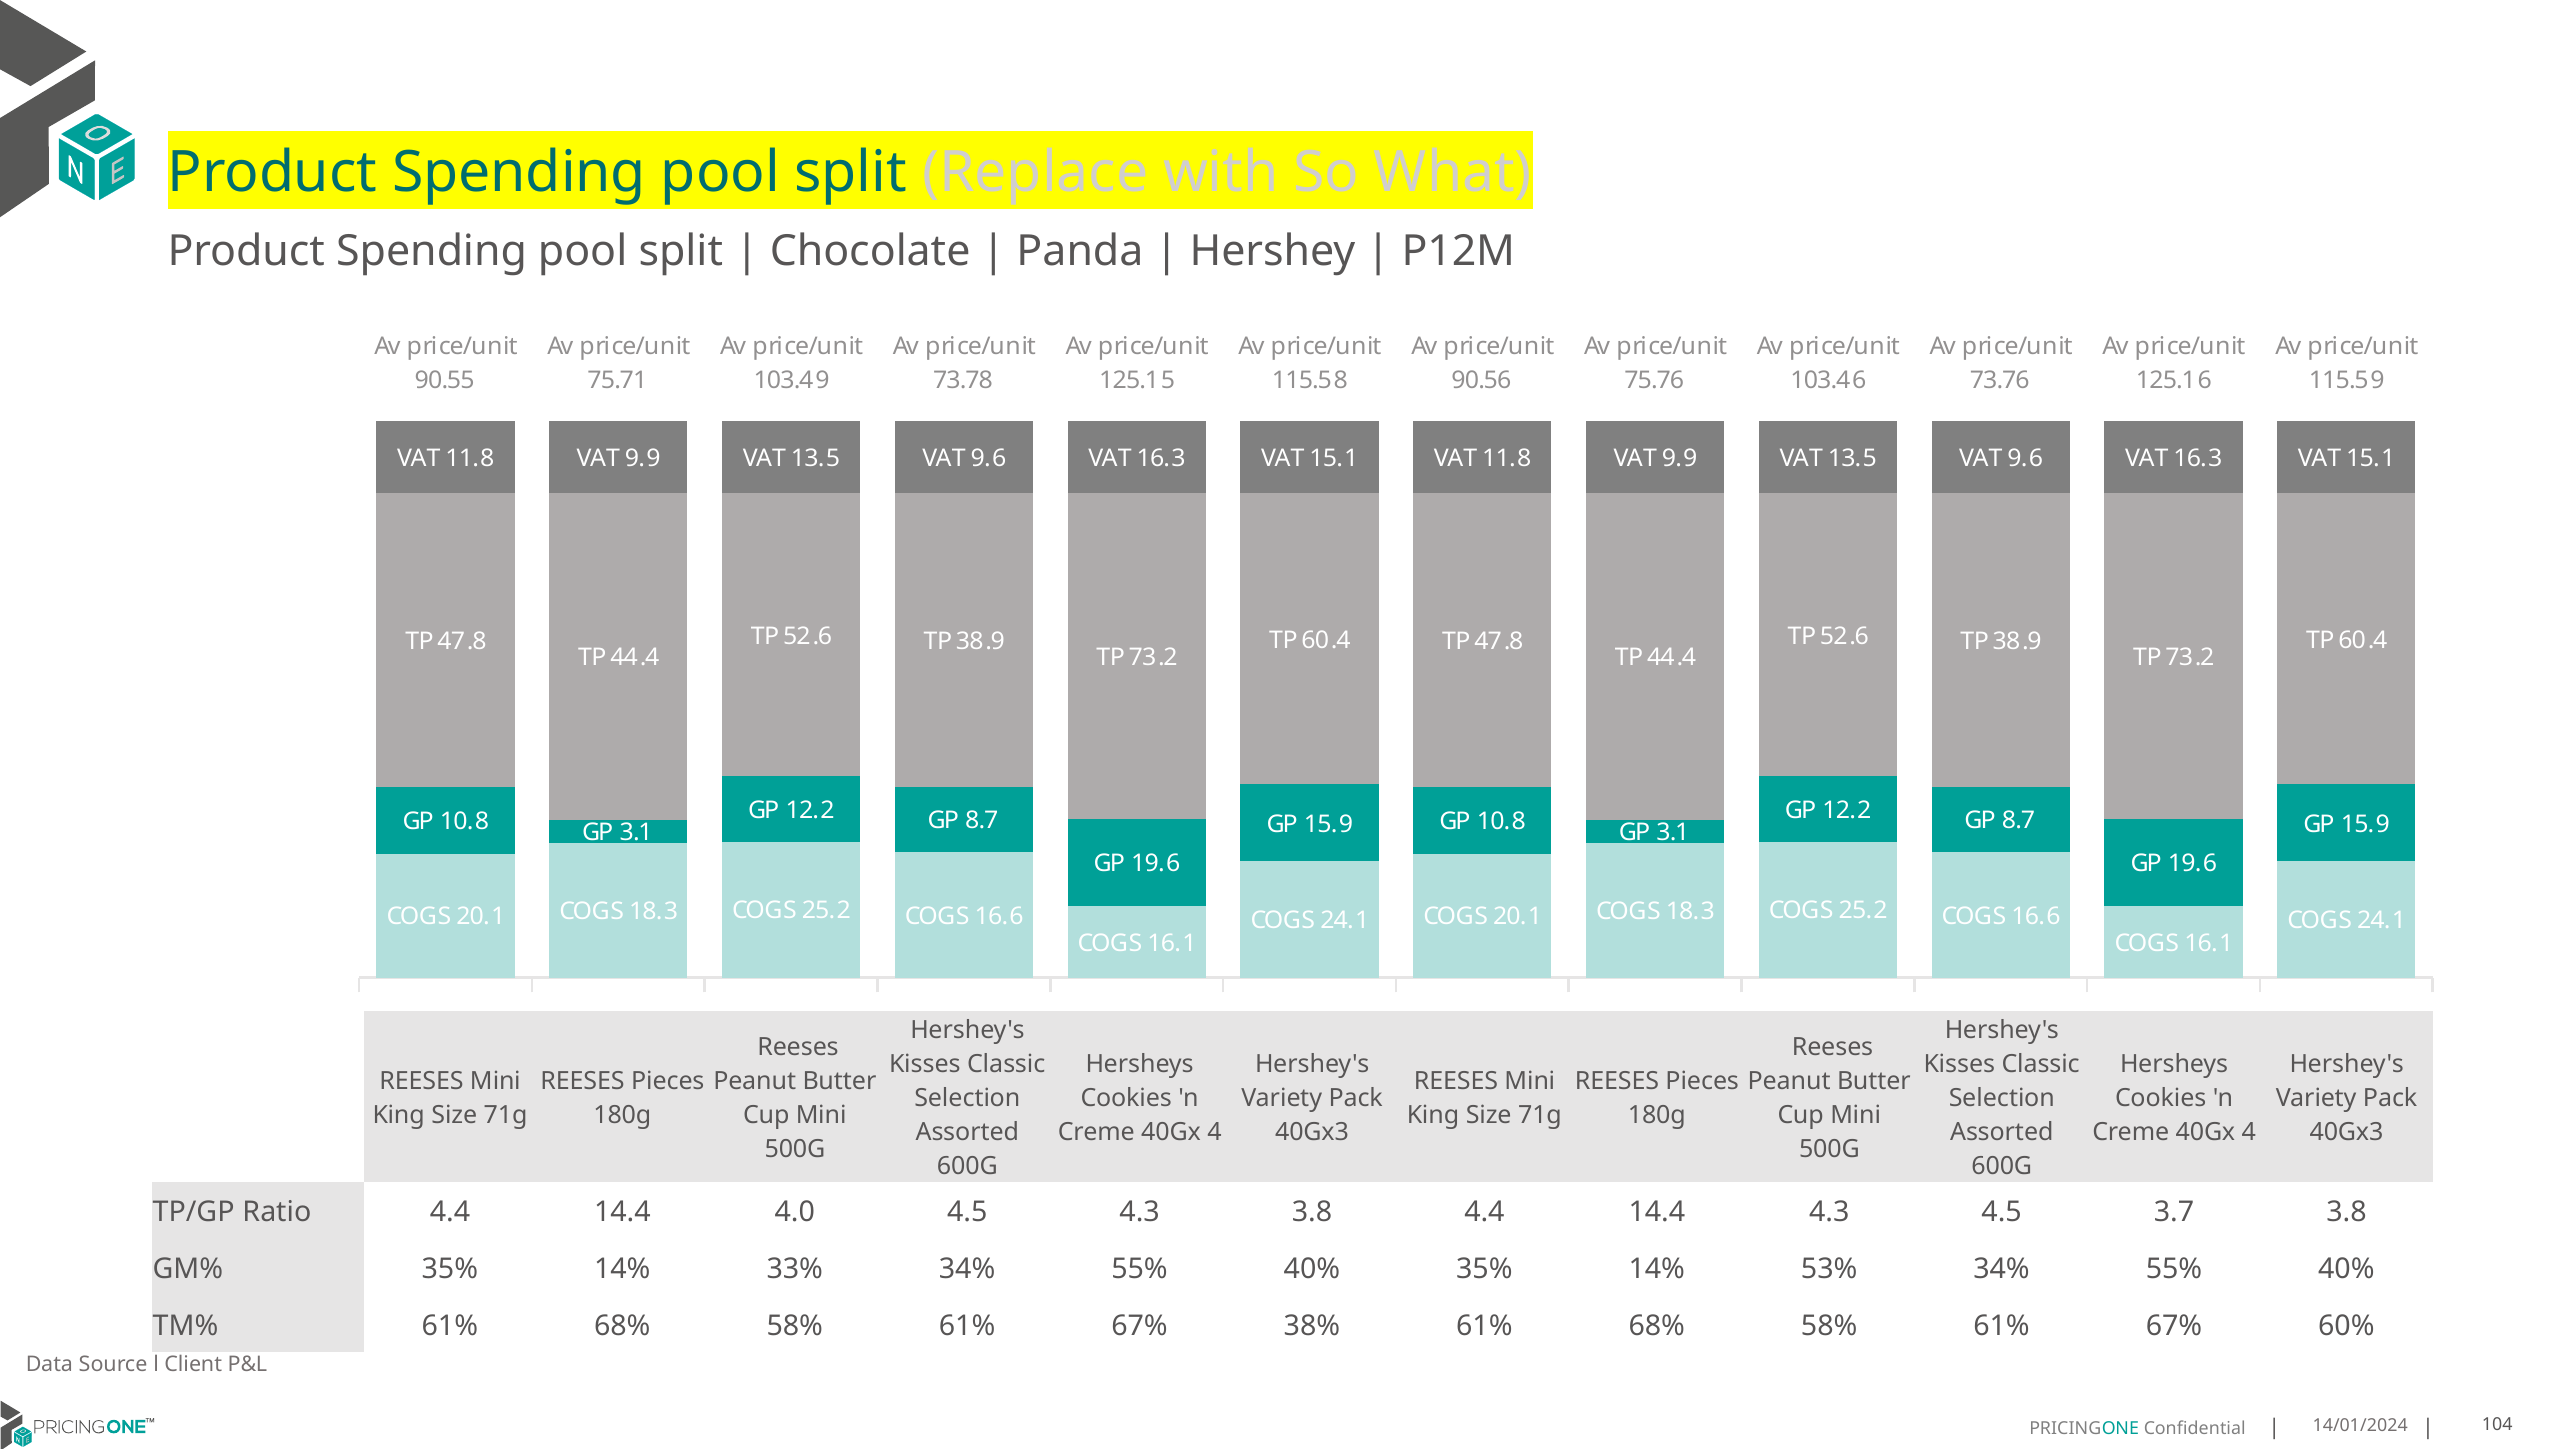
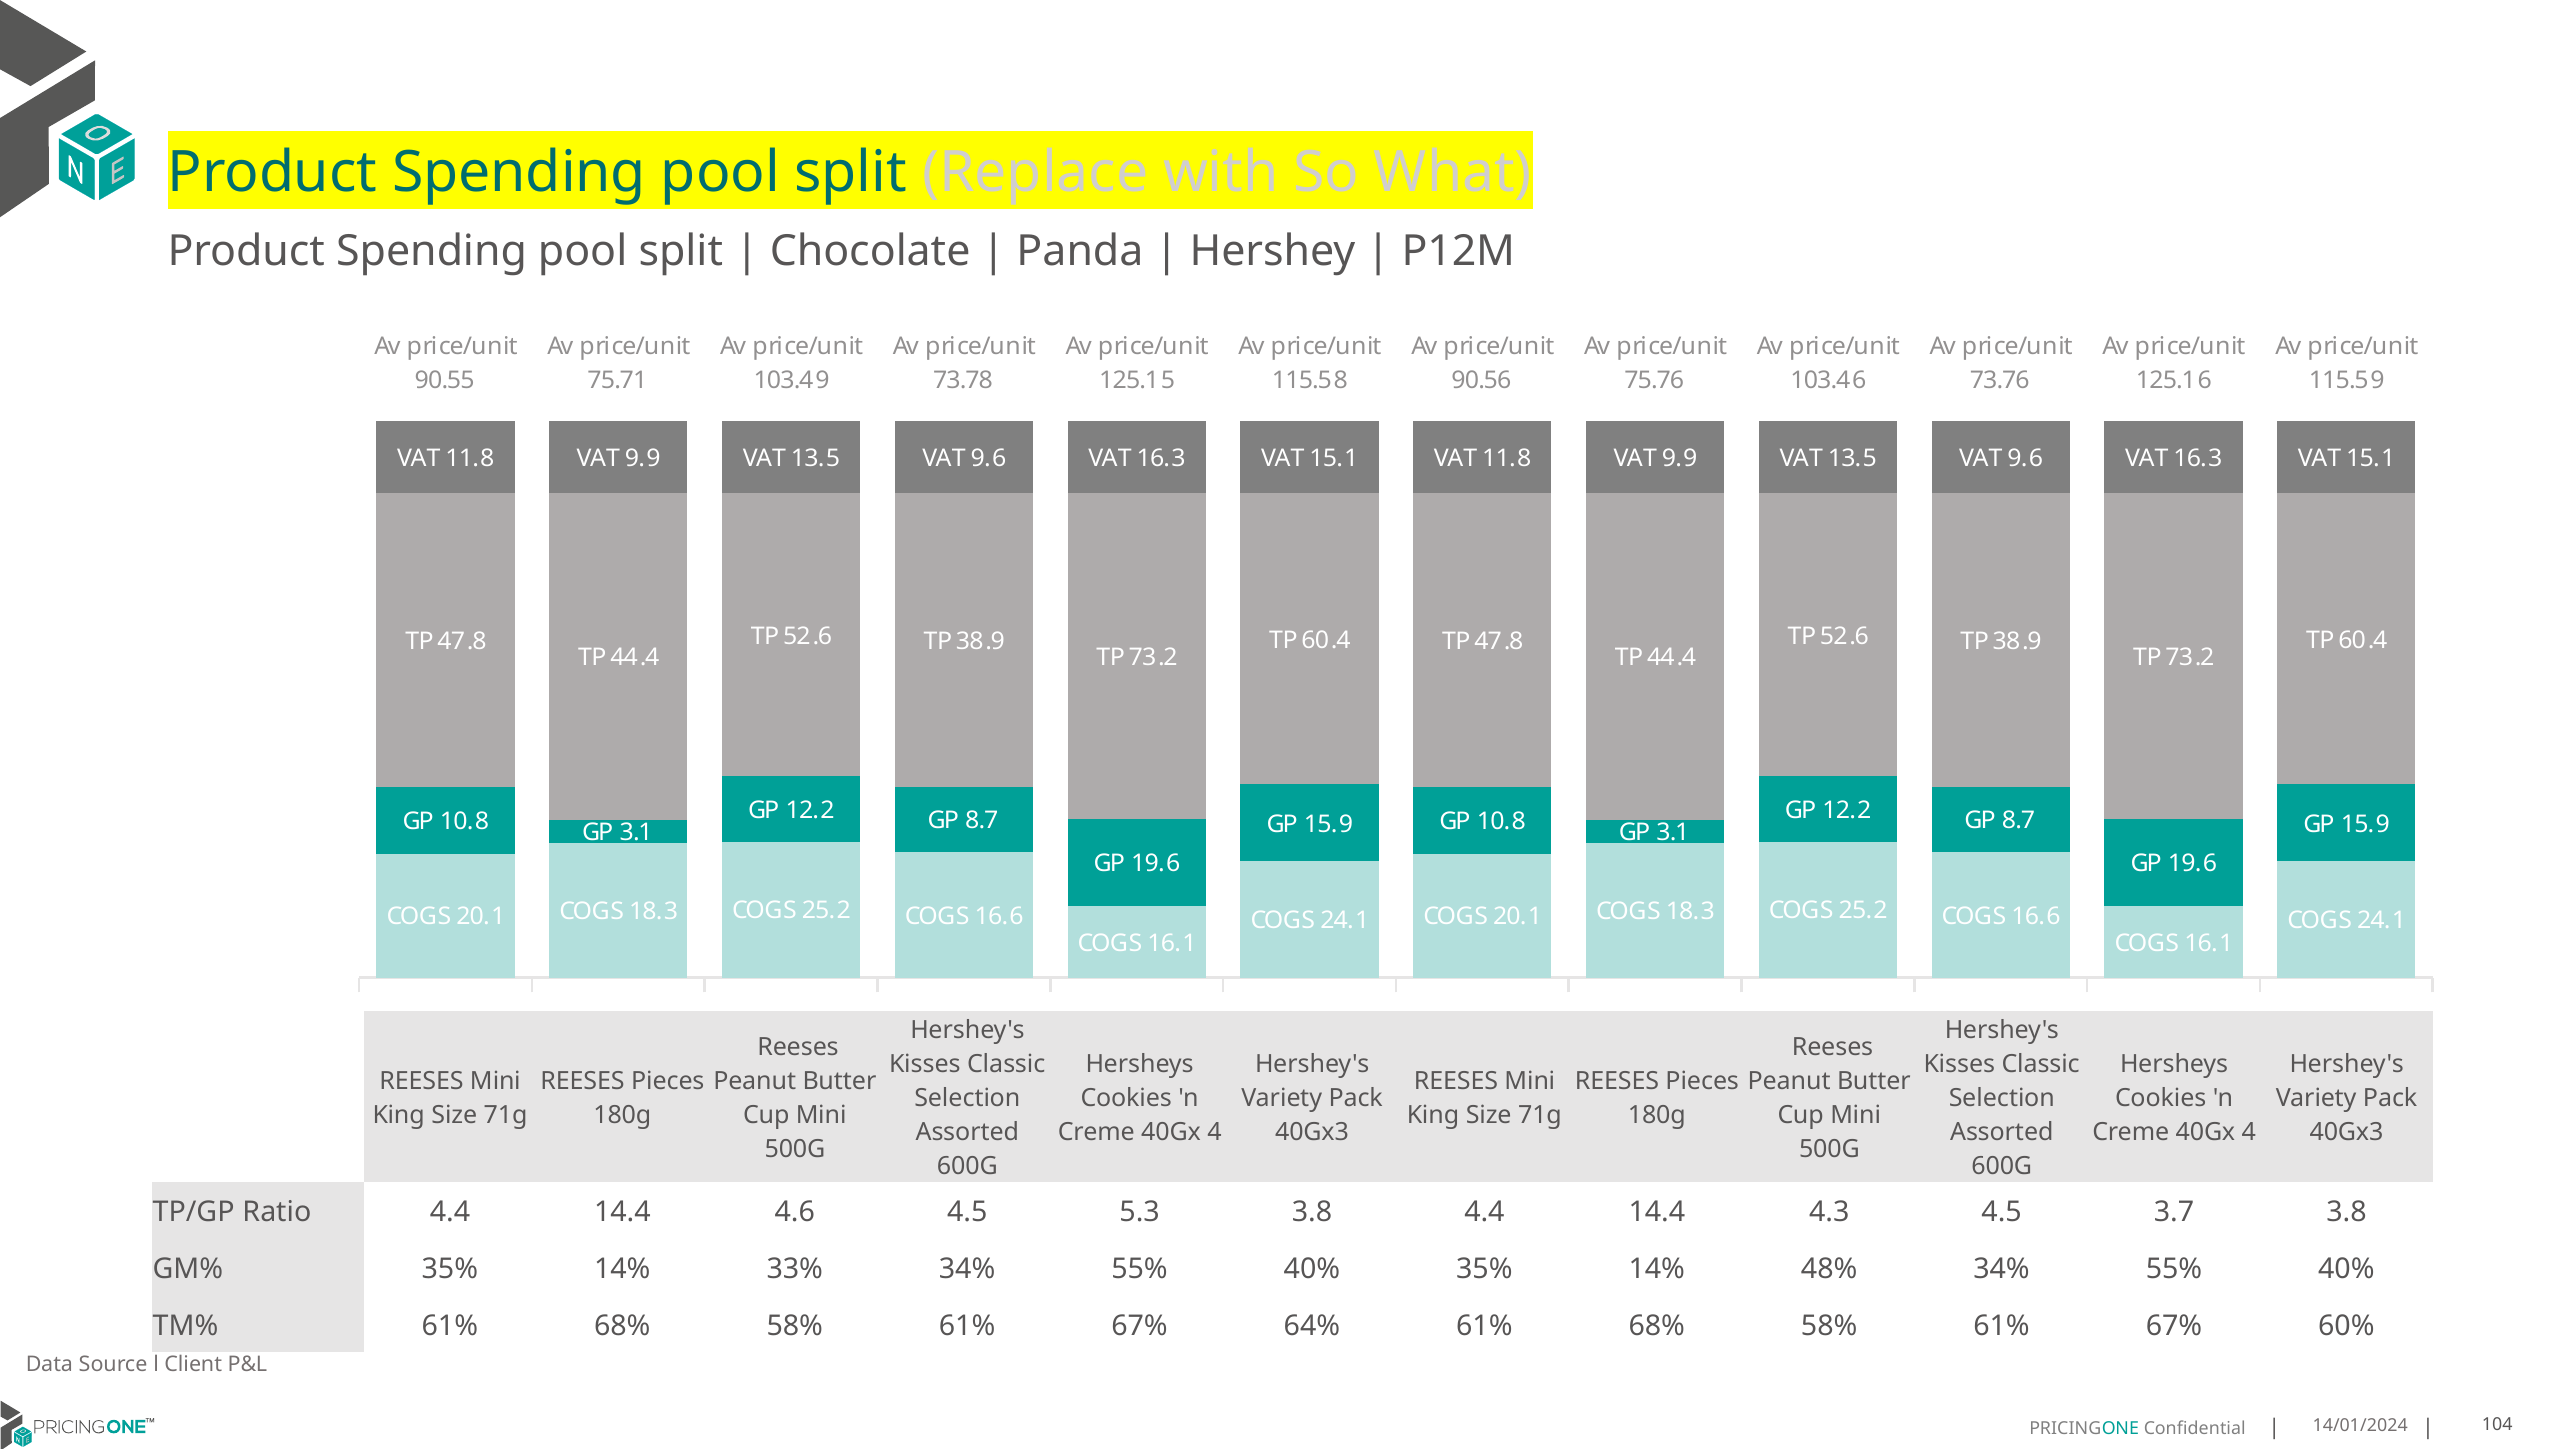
4.0: 4.0 -> 4.6 (795, 1212)
4.5 4.3: 4.3 -> 5.3 (1140, 1212)
53%: 53% -> 48% (1829, 1269)
38%: 38% -> 64% (1312, 1326)
